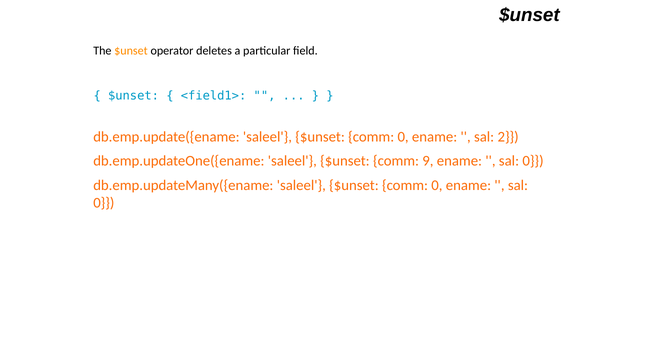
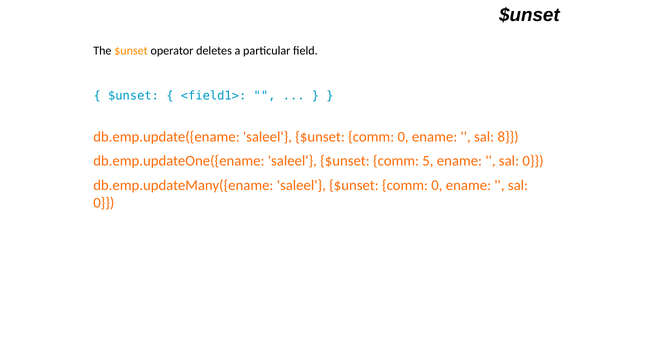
2: 2 -> 8 (508, 137)
9: 9 -> 5 (428, 161)
